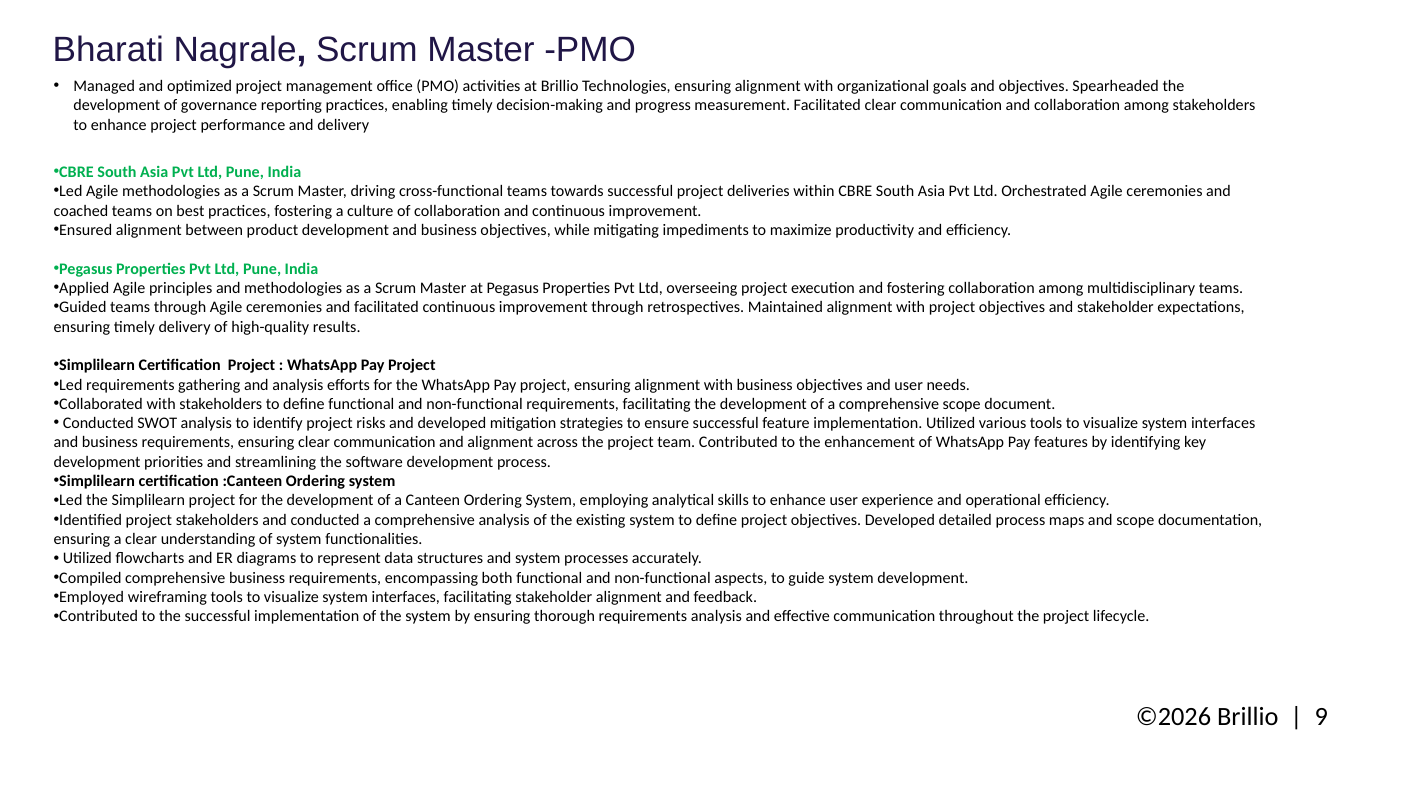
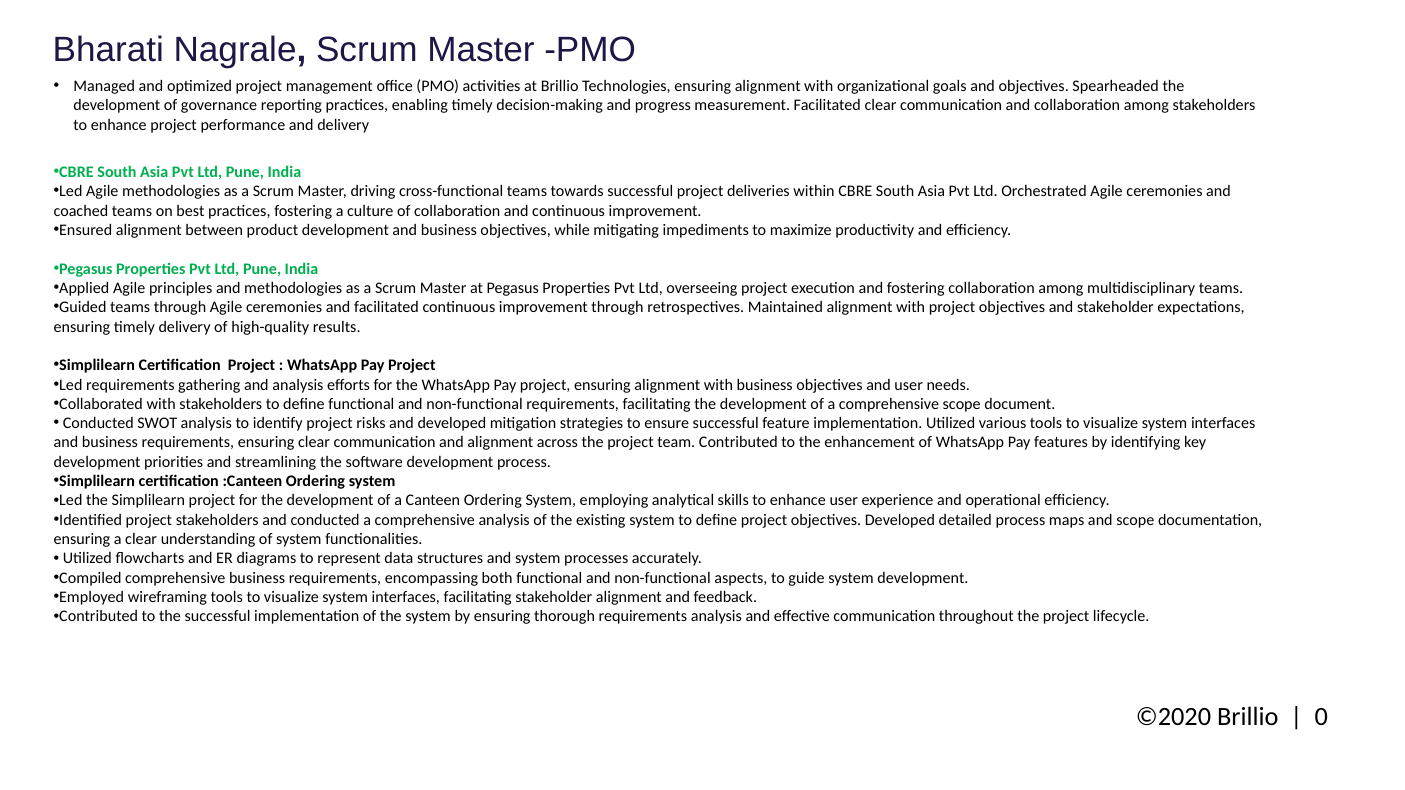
©2026: ©2026 -> ©2020 (1174, 717)
9: 9 -> 0 (1321, 717)
